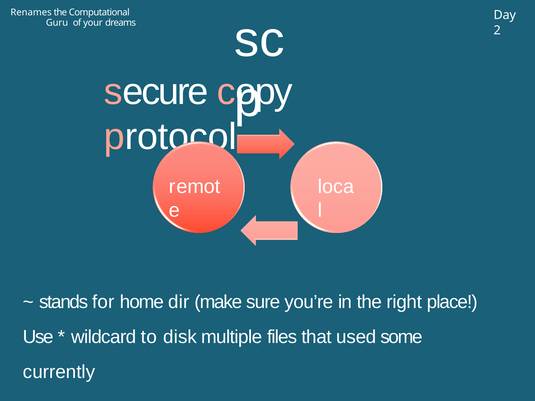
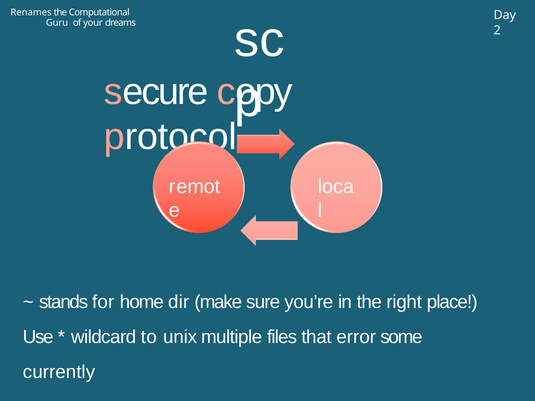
disk: disk -> unix (180, 337)
used: used -> error (356, 337)
